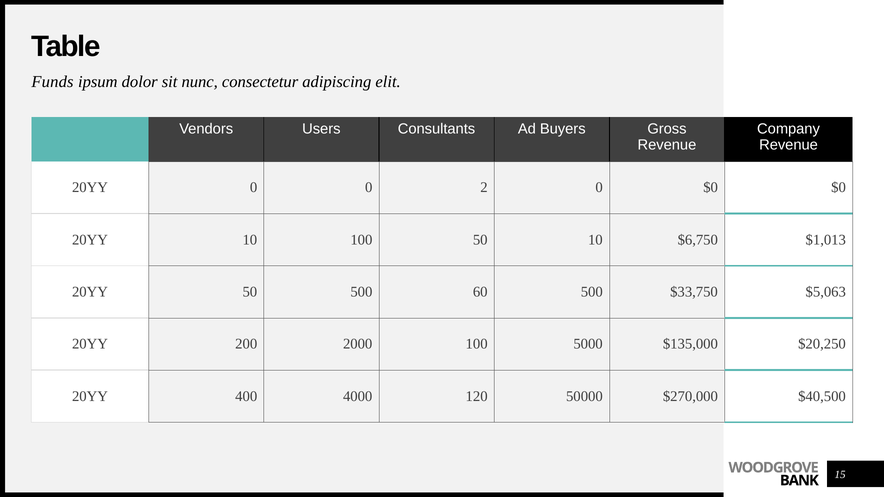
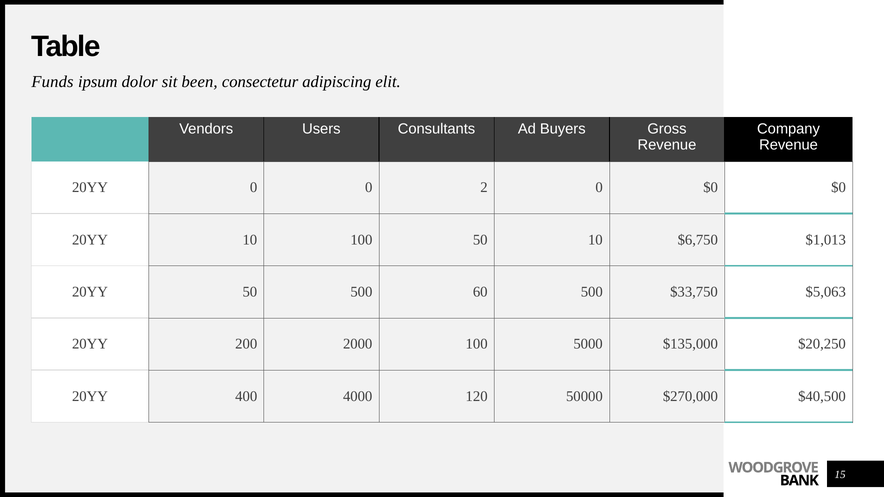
nunc: nunc -> been (200, 82)
